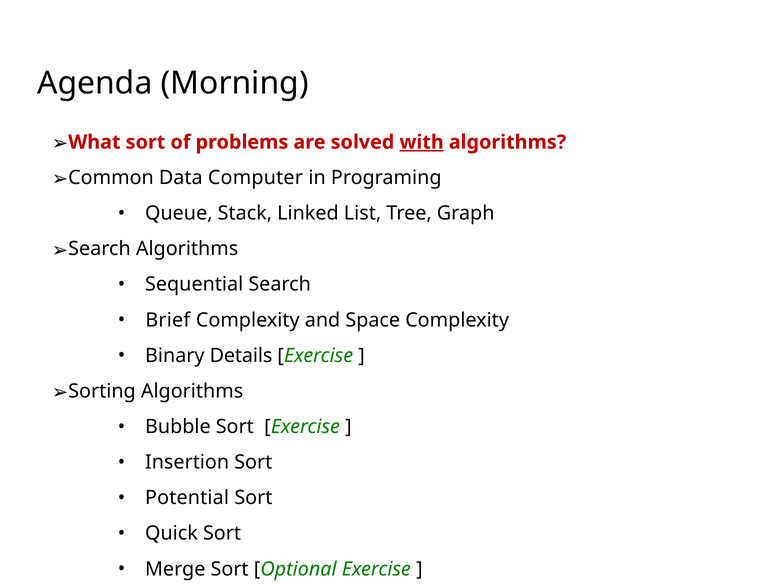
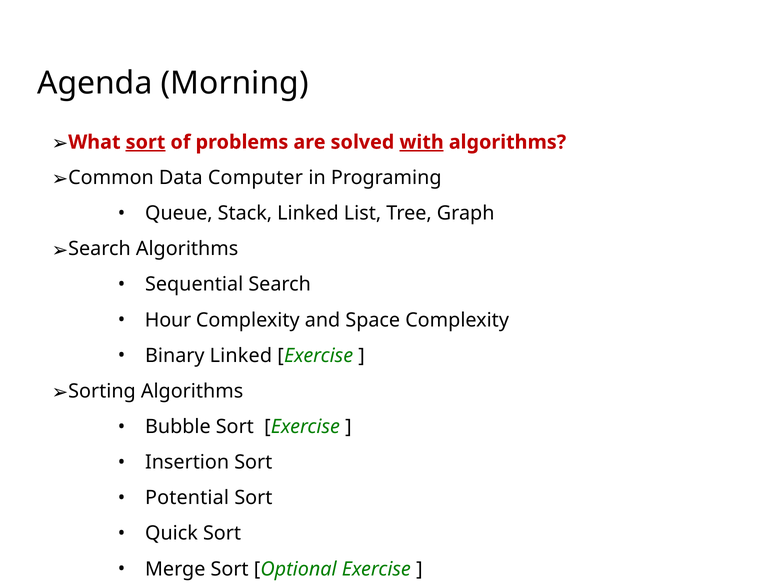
sort underline: none -> present (146, 142)
Brief: Brief -> Hour (168, 320)
Binary Details: Details -> Linked (241, 355)
